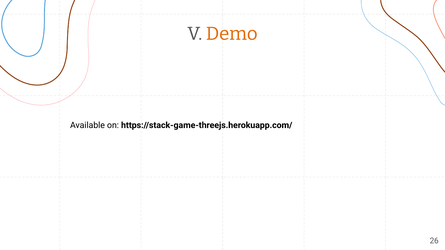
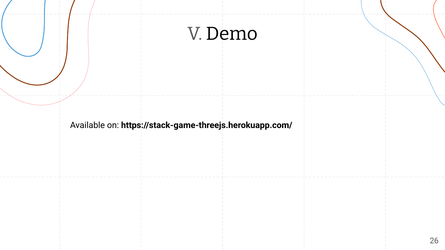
Demo colour: orange -> black (232, 34)
